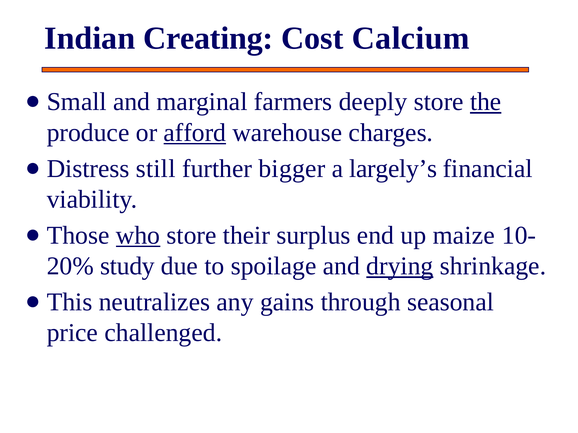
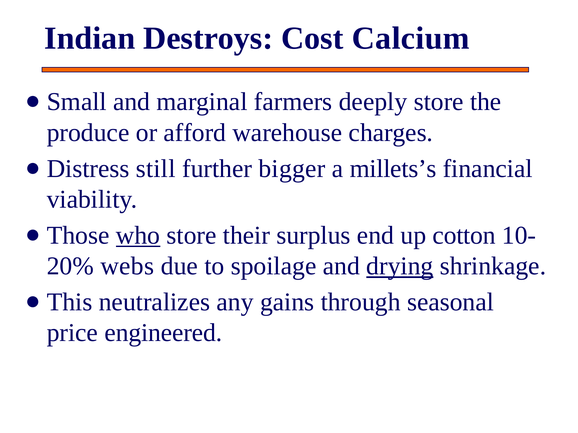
Creating: Creating -> Destroys (208, 38)
the underline: present -> none (486, 102)
afford underline: present -> none (195, 133)
largely’s: largely’s -> millets’s (393, 169)
maize: maize -> cotton (464, 236)
study: study -> webs (127, 266)
challenged: challenged -> engineered (163, 333)
